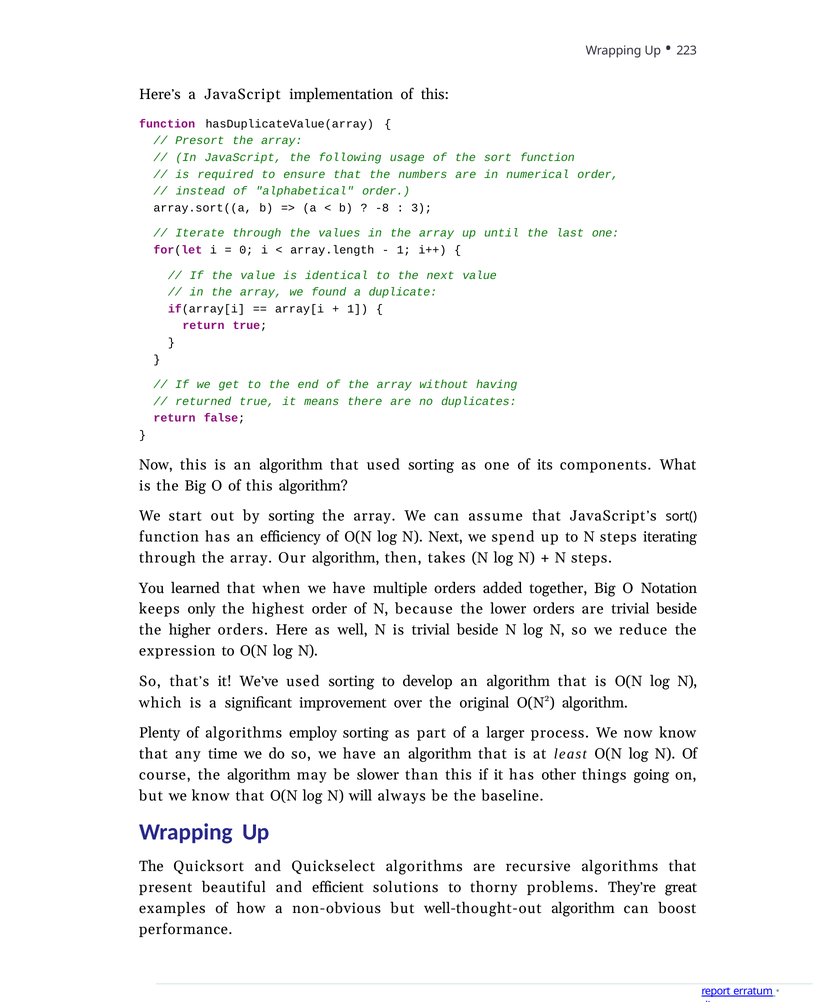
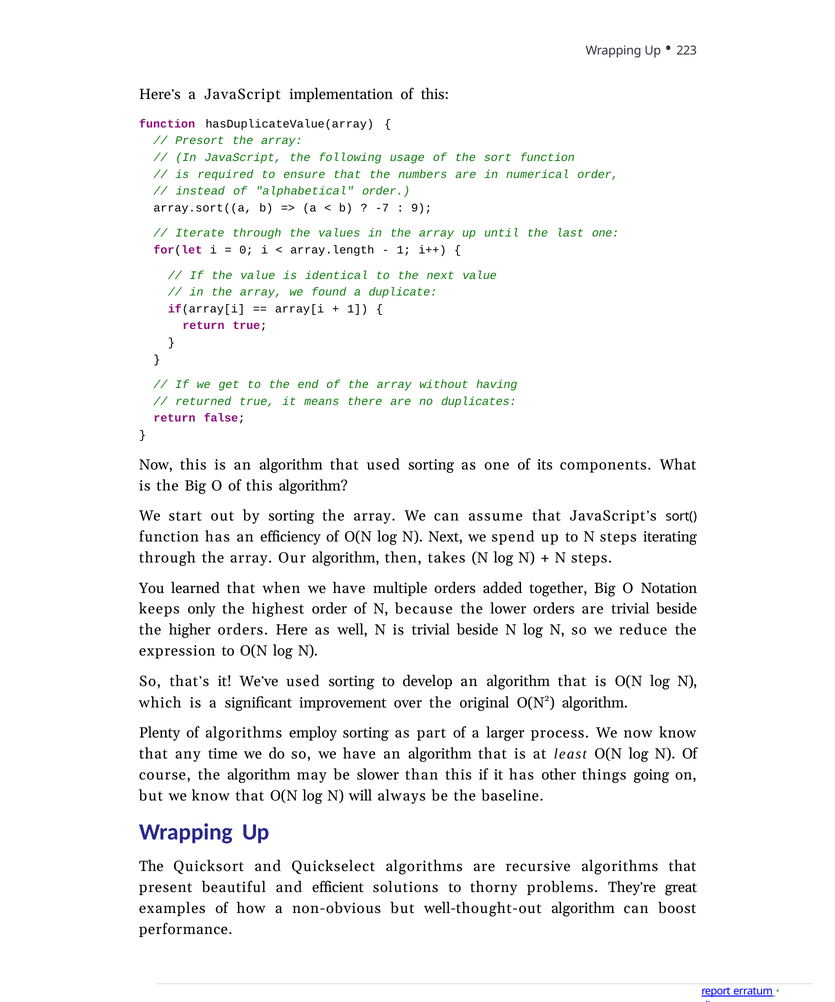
-8: -8 -> -7 (382, 208)
3: 3 -> 9 (422, 208)
